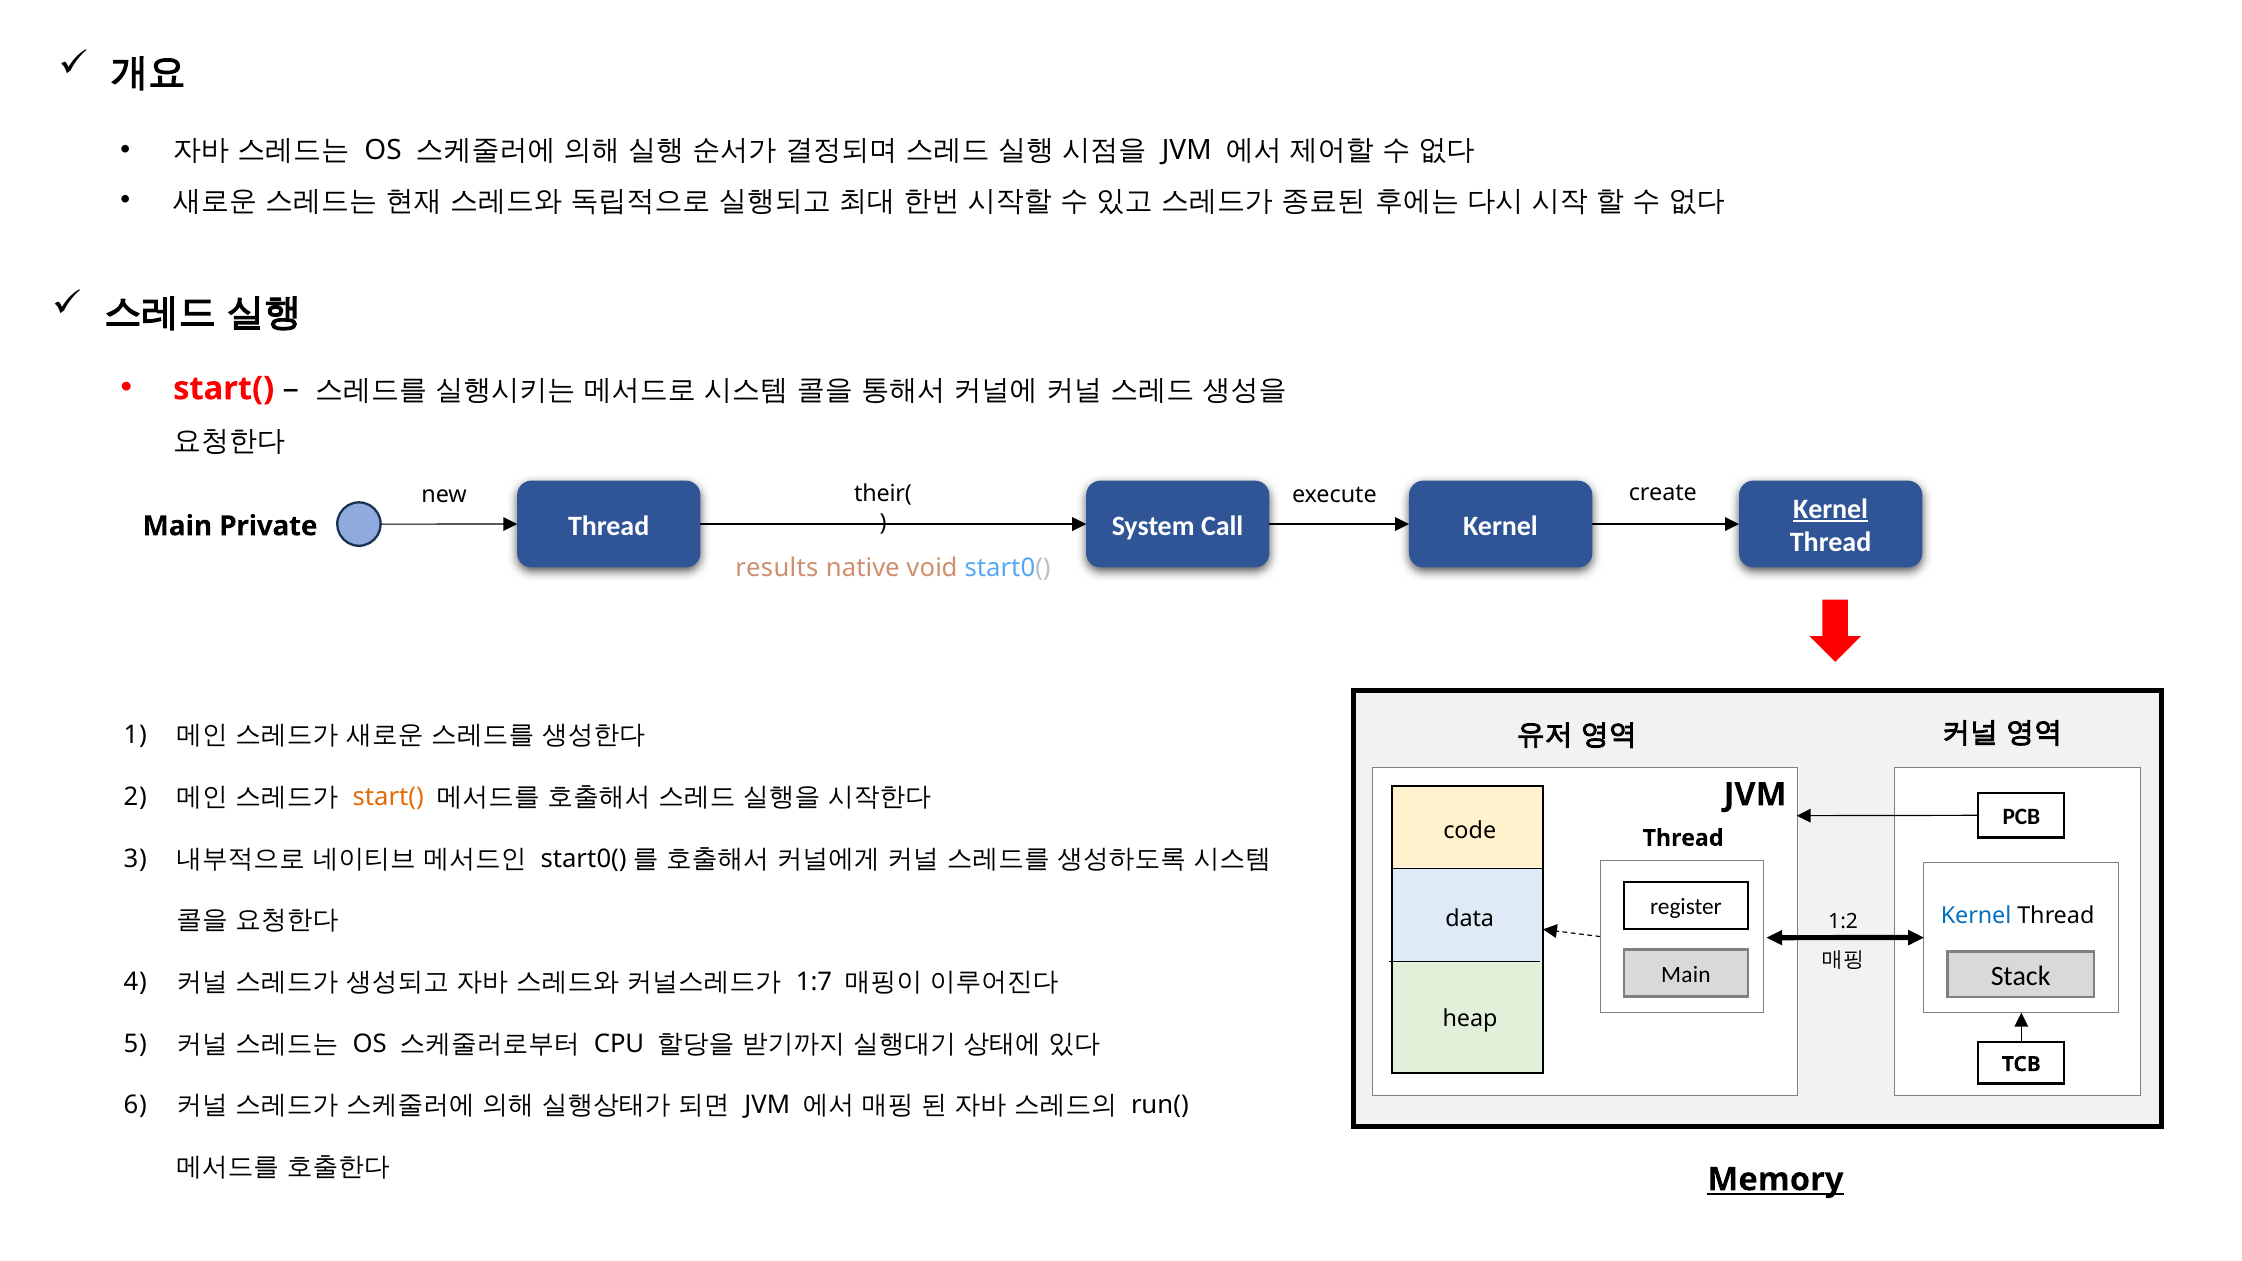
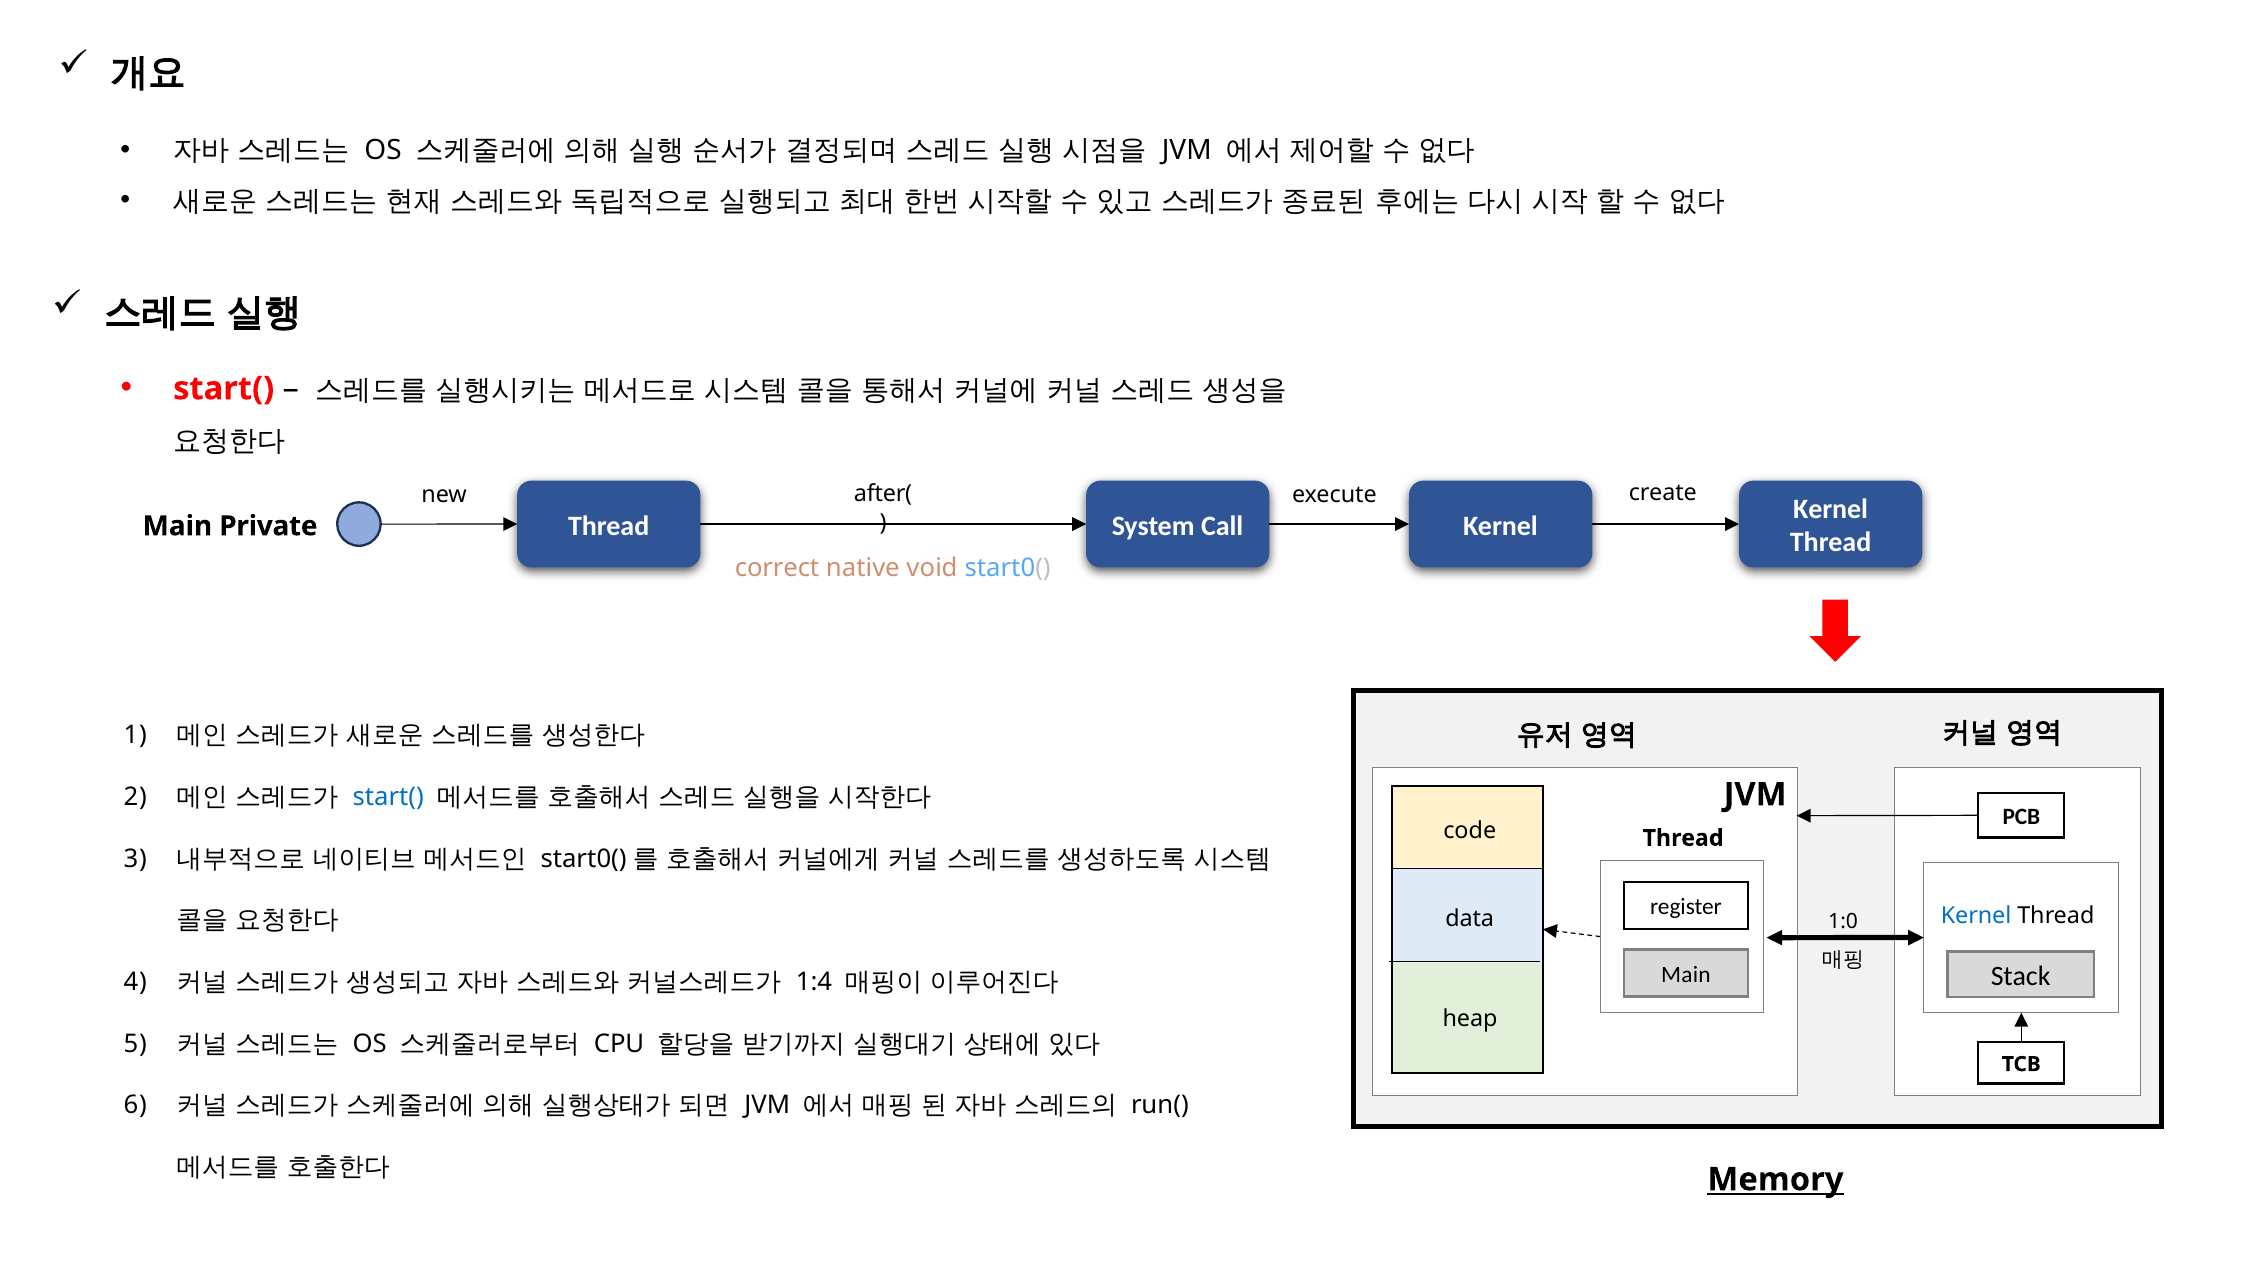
their(: their( -> after( (883, 494)
Kernel underline: present -> none (1831, 509)
results: results -> correct (777, 568)
start( colour: orange -> blue (388, 797)
1:2: 1:2 -> 1:0 (1843, 921)
1:7: 1:7 -> 1:4 (814, 982)
